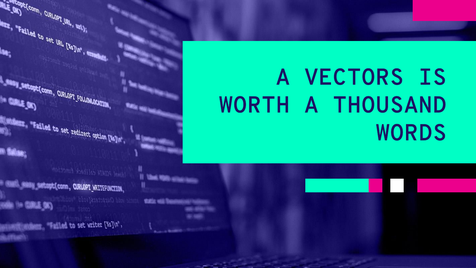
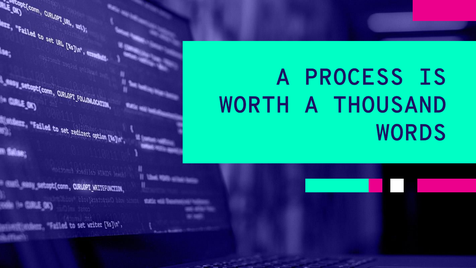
VECTORS: VECTORS -> PROCESS (354, 77)
